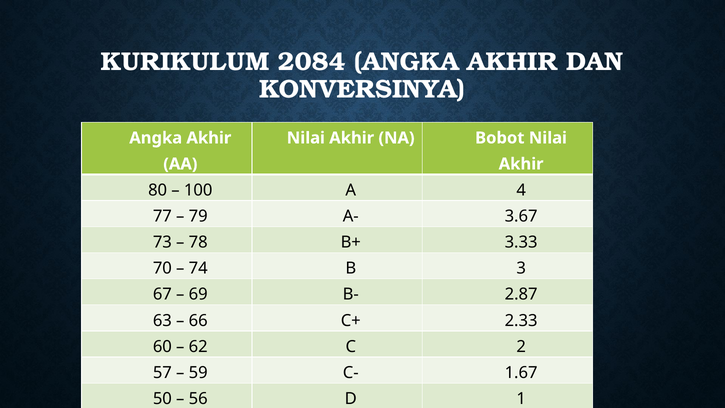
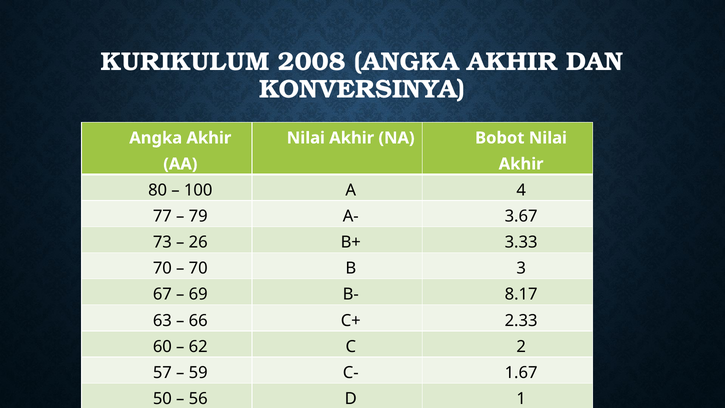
2084: 2084 -> 2008 (312, 62)
78: 78 -> 26 (198, 242)
74: 74 -> 70 (198, 268)
2.87: 2.87 -> 8.17 (521, 294)
